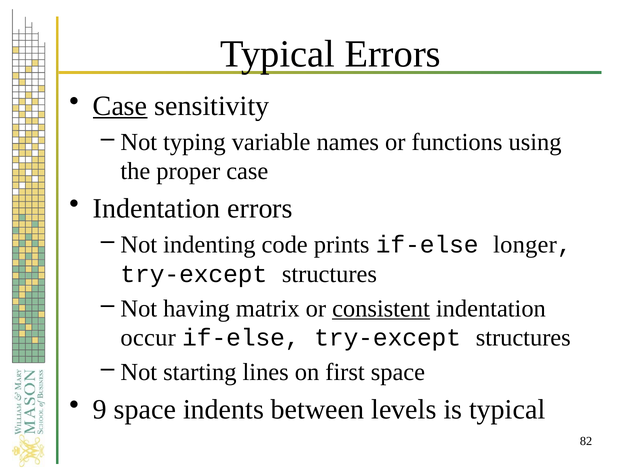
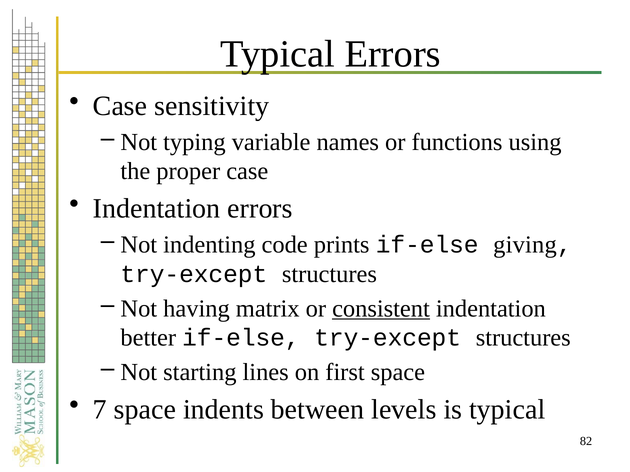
Case underline: present -> none (120, 106)
longer: longer -> giving (525, 245)
occur: occur -> better (148, 338)
9: 9 -> 7 (100, 410)
